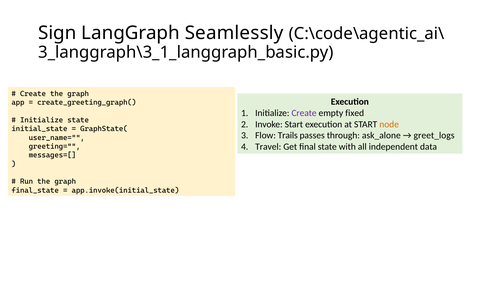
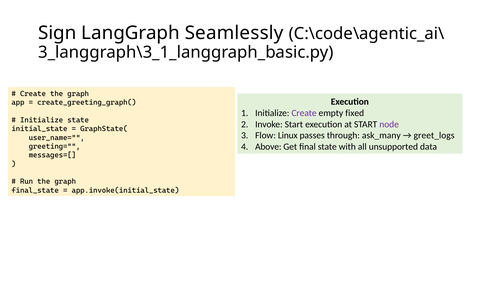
node colour: orange -> purple (389, 124)
Trails: Trails -> Linux (288, 136)
ask_alone: ask_alone -> ask_many (381, 136)
Travel: Travel -> Above (268, 147)
independent: independent -> unsupported (393, 147)
